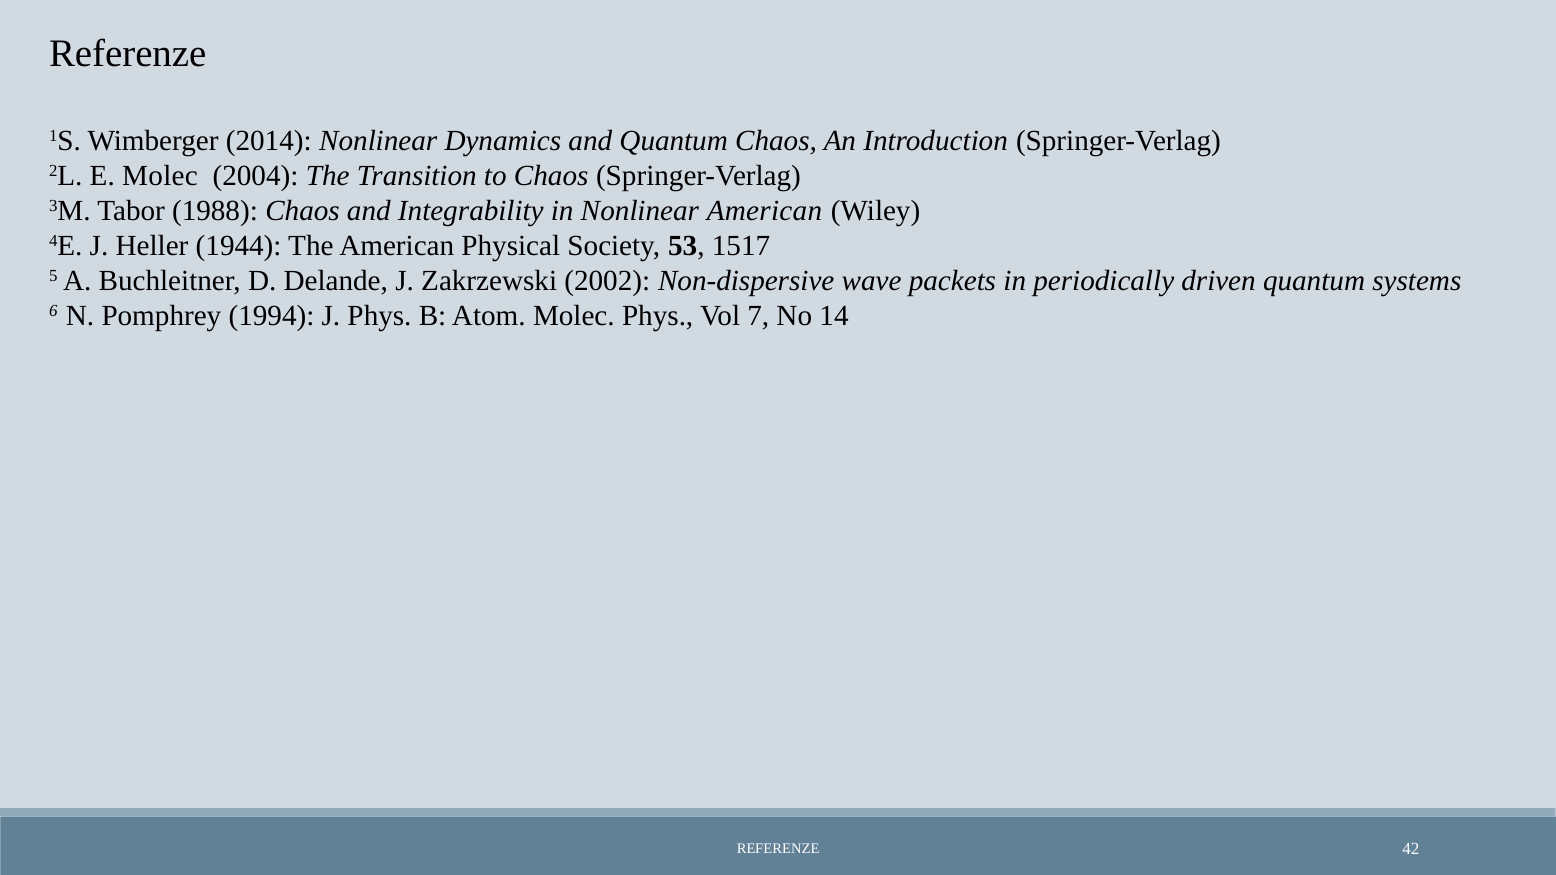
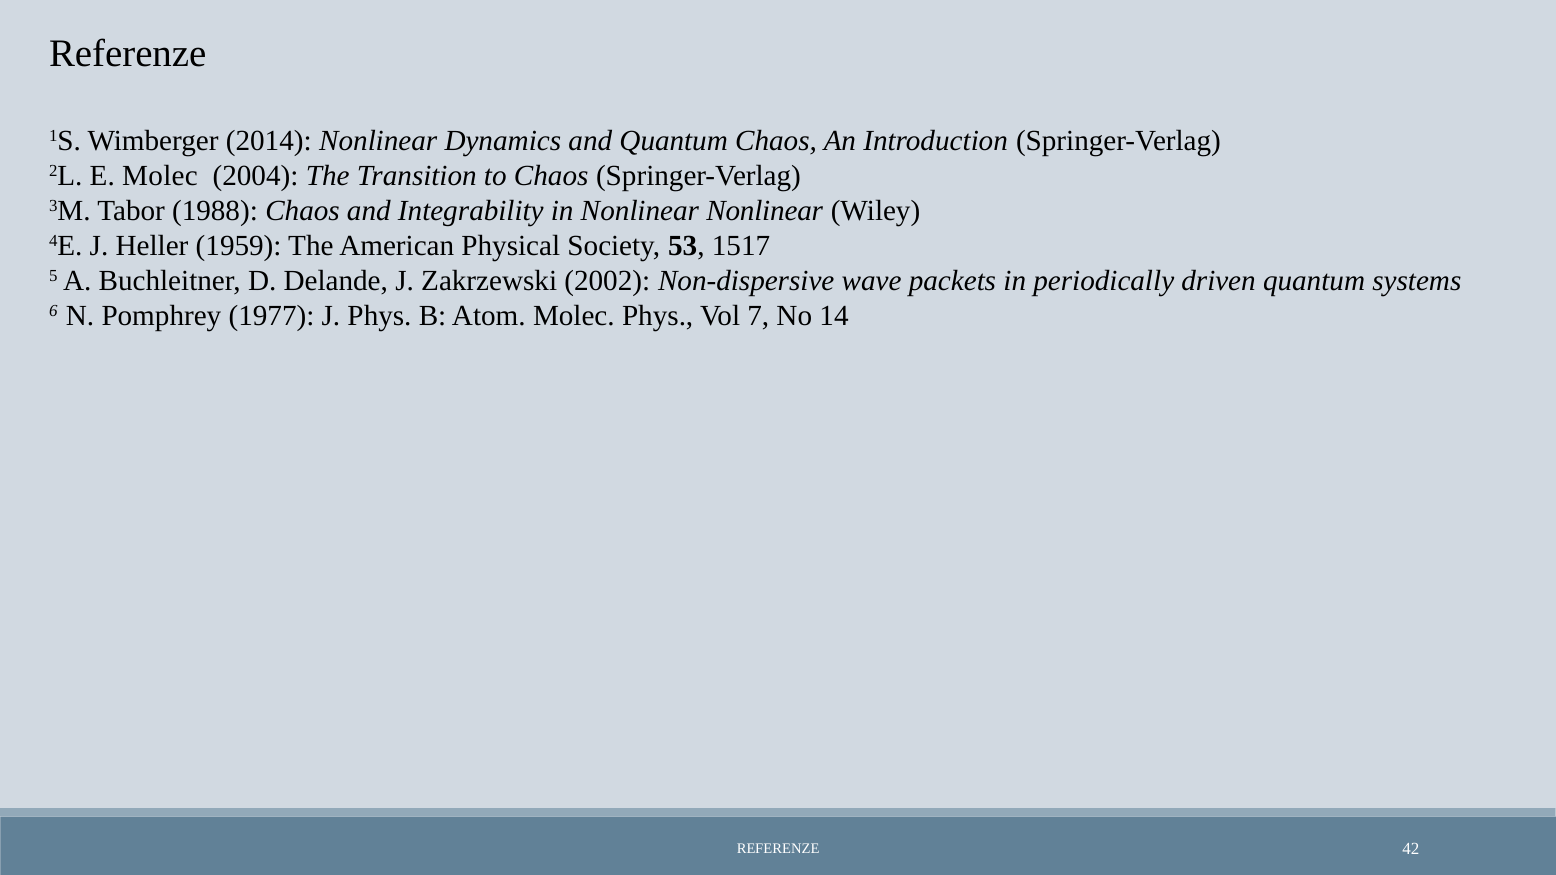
Nonlinear American: American -> Nonlinear (765, 211)
1944: 1944 -> 1959 (239, 246)
1994: 1994 -> 1977 (271, 316)
